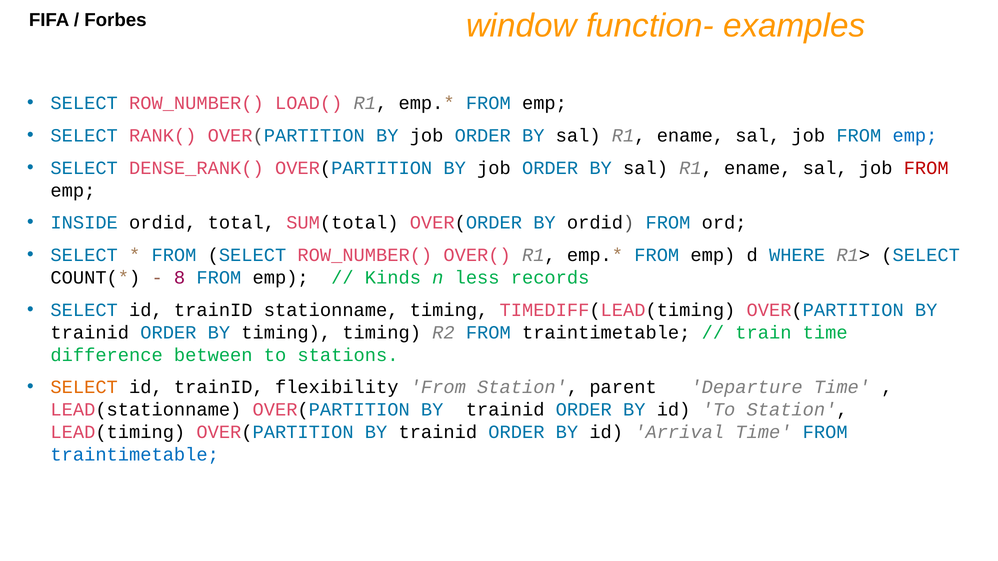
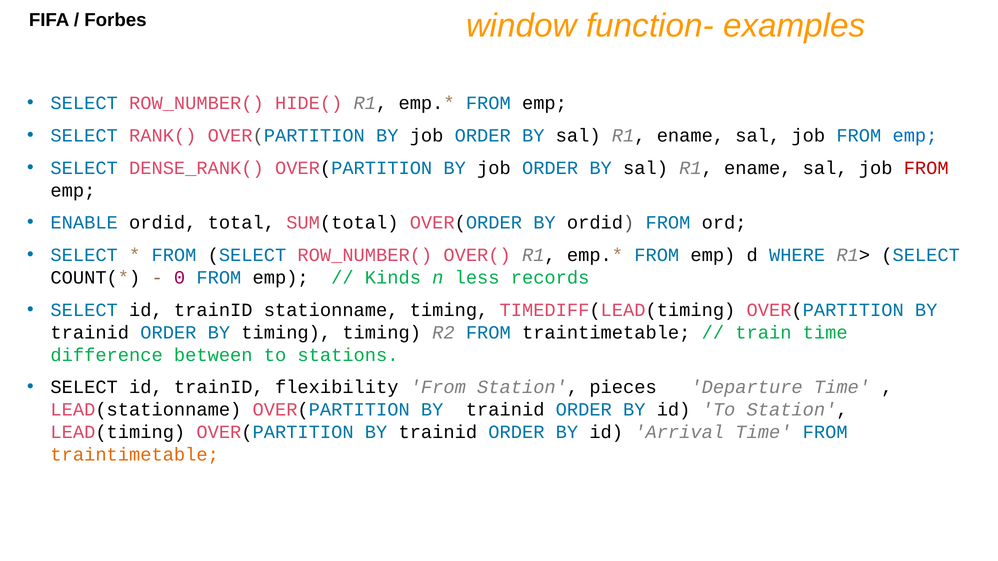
LOAD(: LOAD( -> HIDE( (309, 103)
INSIDE: INSIDE -> ENABLE (84, 223)
8: 8 -> 0 (180, 278)
SELECT colour: orange -> black (84, 388)
parent: parent -> pieces (623, 388)
traintimetable colour: blue -> orange (135, 455)
